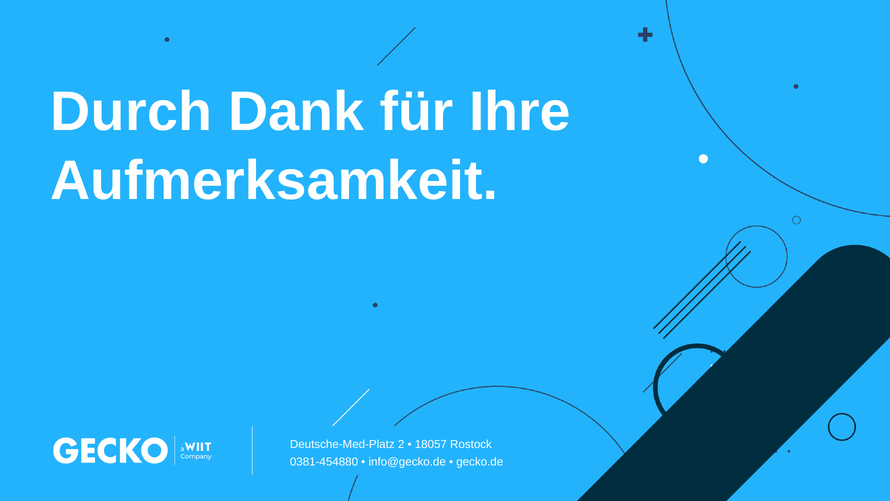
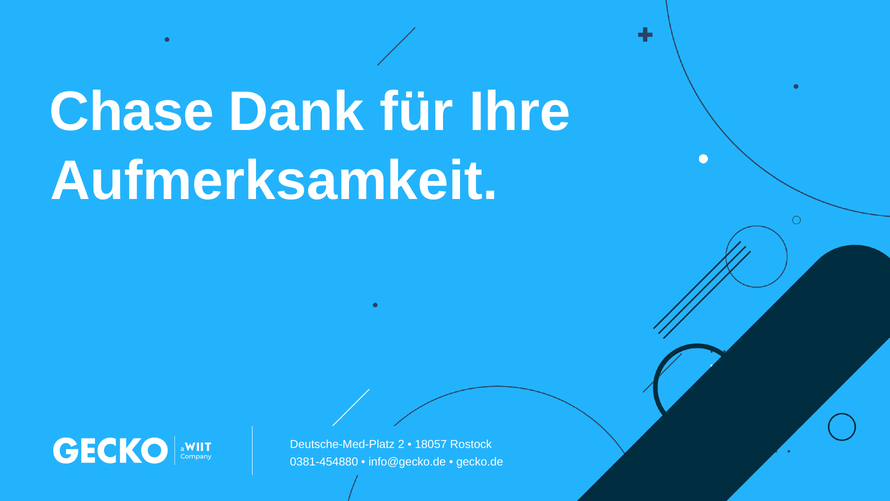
Durch: Durch -> Chase (132, 112)
